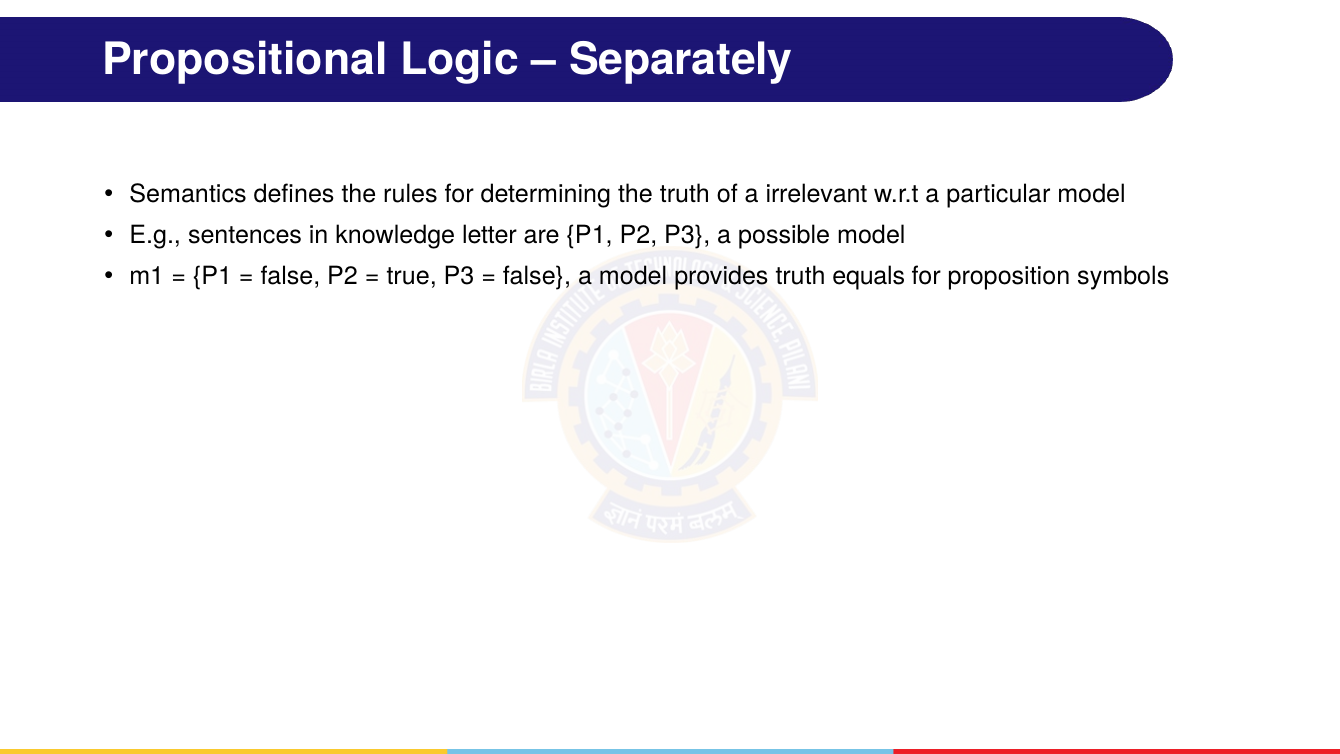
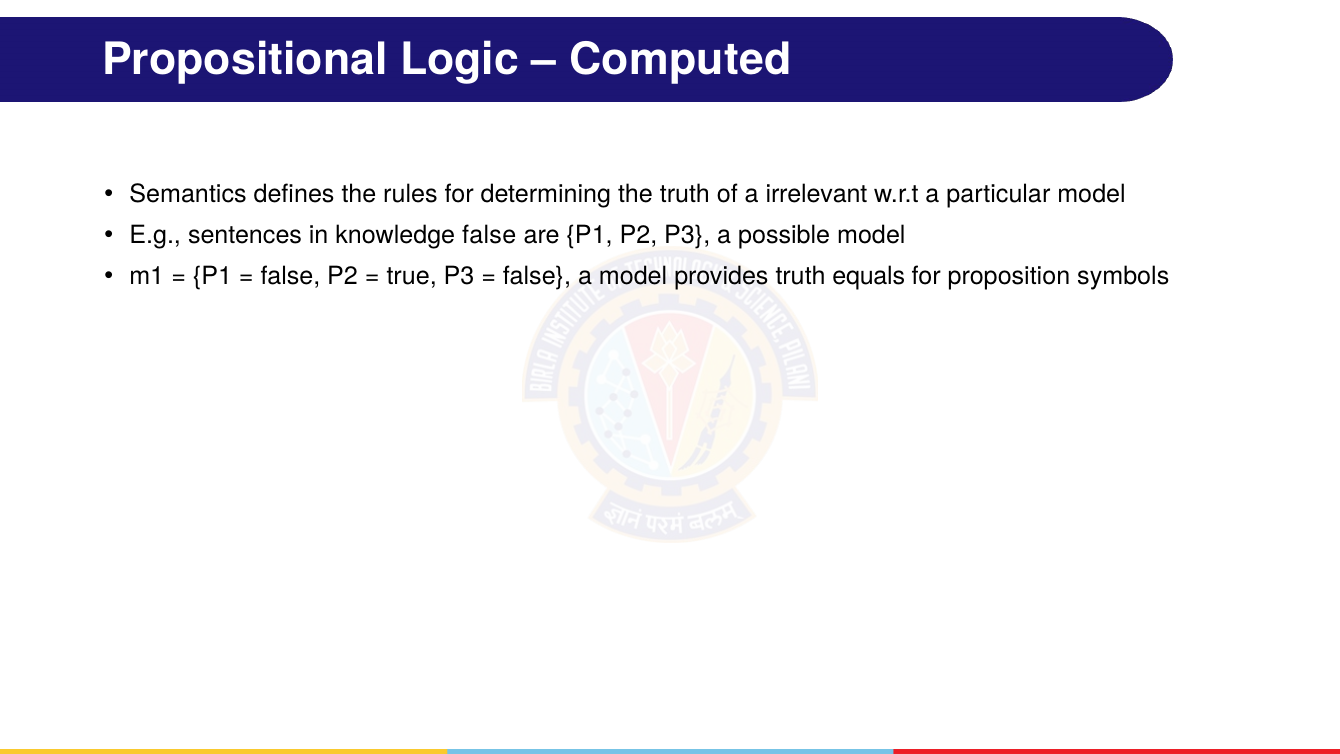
Separately: Separately -> Computed (681, 59)
knowledge letter: letter -> false (489, 235)
